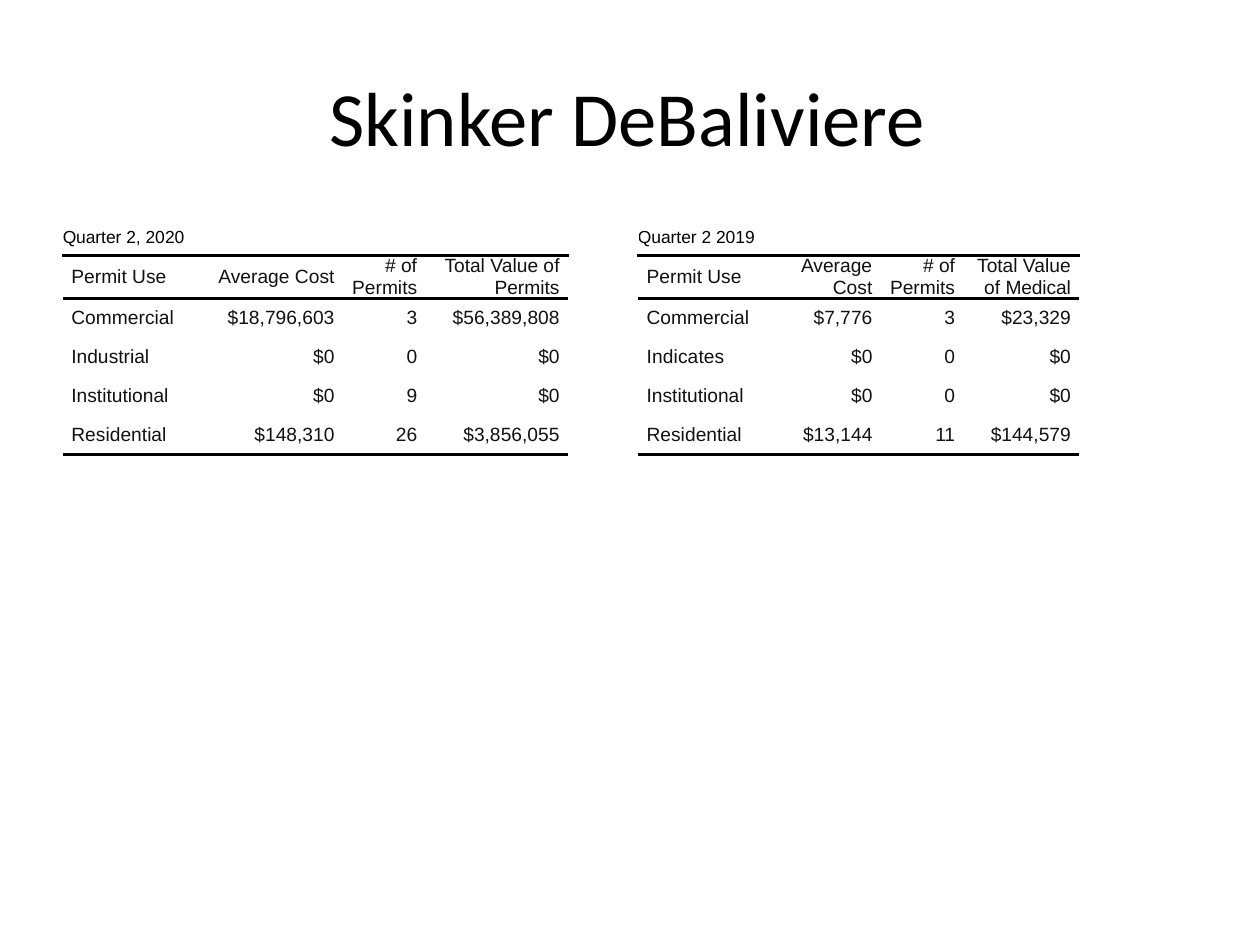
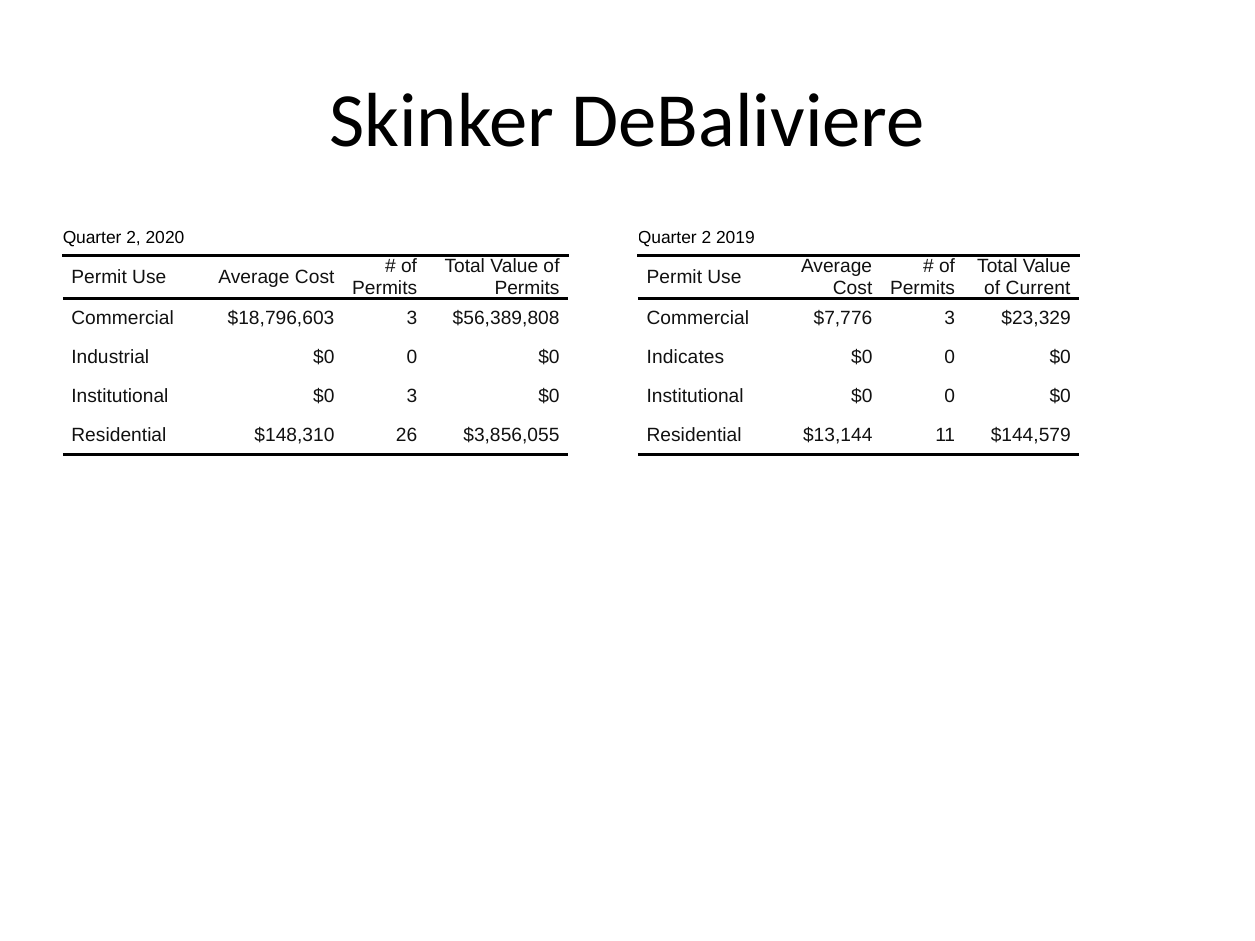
Medical: Medical -> Current (1038, 288)
$0 9: 9 -> 3 (412, 396)
